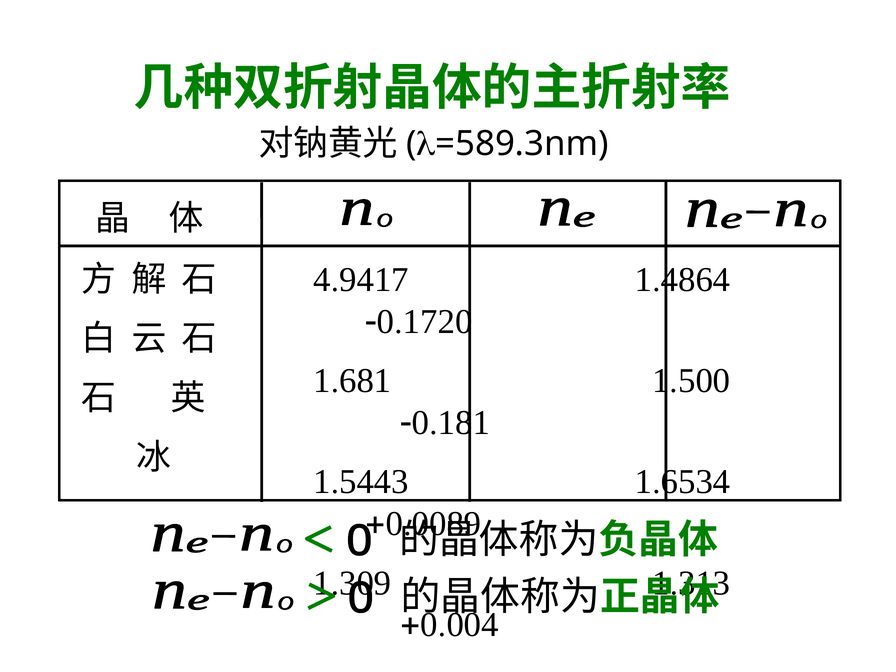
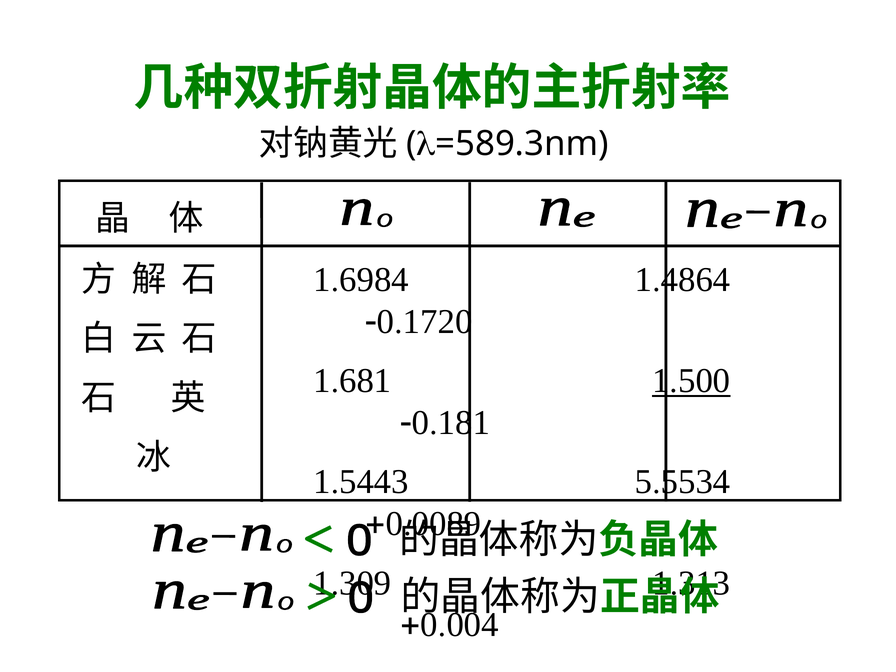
4.9417: 4.9417 -> 1.6984 (361, 280)
1.500 underline: none -> present (691, 381)
1.6534: 1.6534 -> 5.5534 (683, 482)
